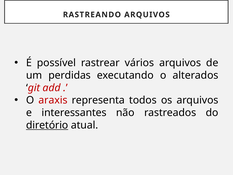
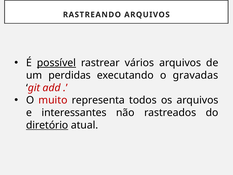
possível underline: none -> present (56, 63)
alterados: alterados -> gravadas (195, 75)
araxis: araxis -> muito (53, 100)
